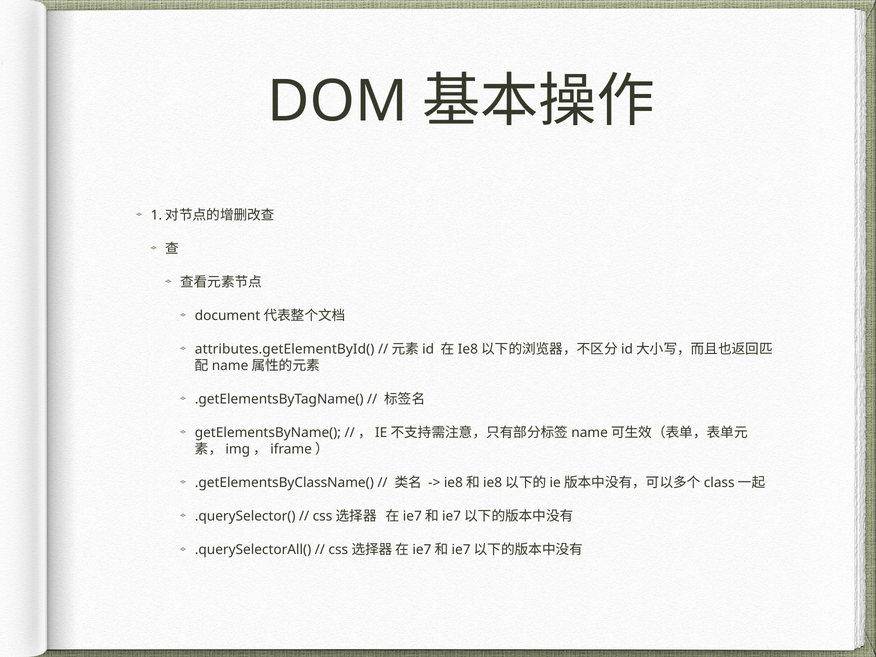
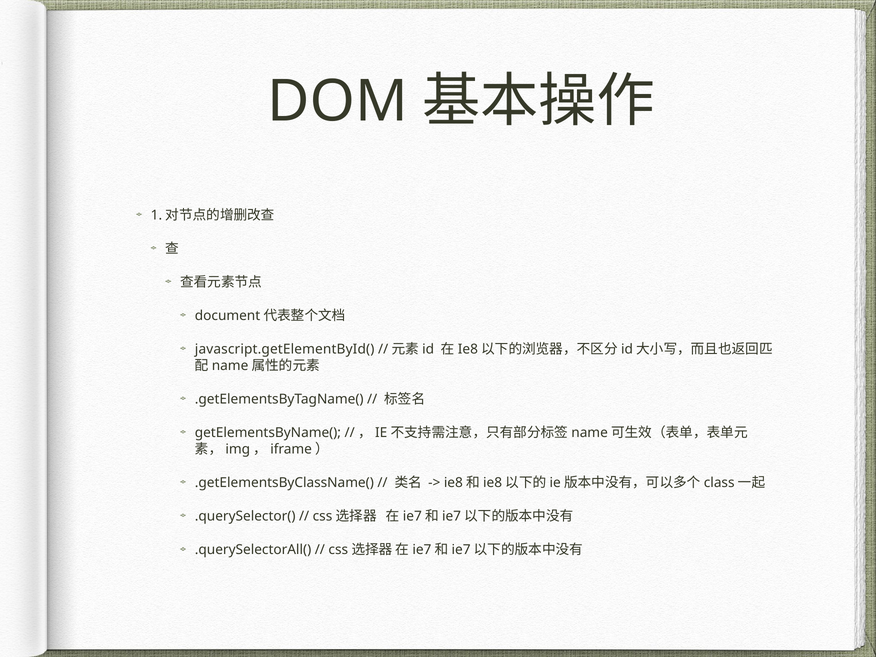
attributes.getElementById(: attributes.getElementById( -> javascript.getElementById( (285, 349)
